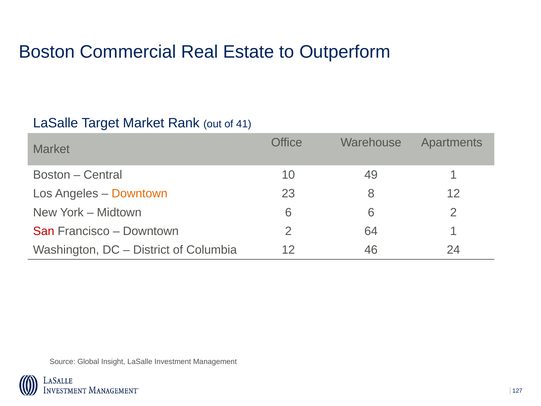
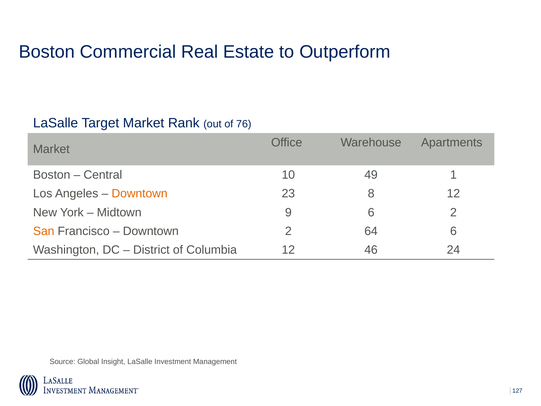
41: 41 -> 76 (244, 124)
Midtown 6: 6 -> 9 (288, 212)
San colour: red -> orange (44, 231)
64 1: 1 -> 6 (453, 231)
